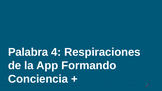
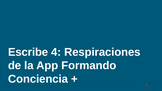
Palabra: Palabra -> Escribe (28, 52)
